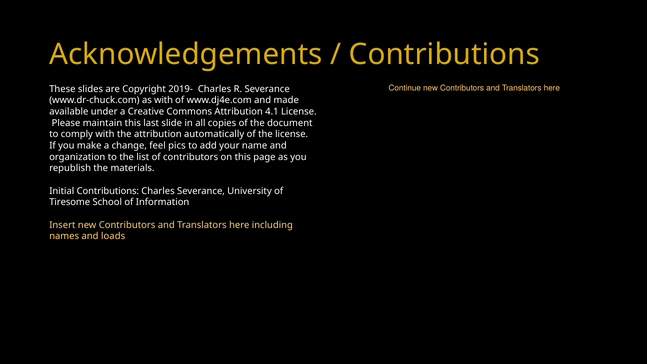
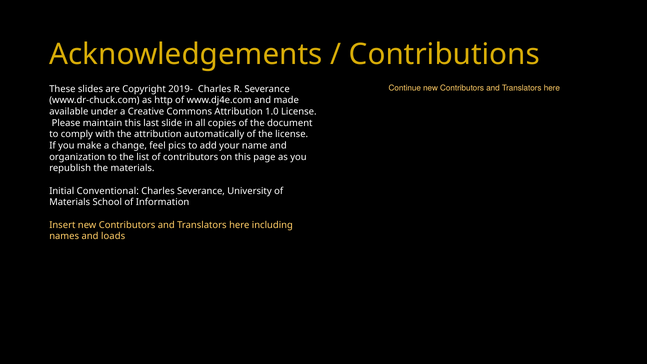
as with: with -> http (164, 100)
4.1: 4.1 -> 1.0 (272, 112)
Initial Contributions: Contributions -> Conventional (108, 191)
Tiresome: Tiresome -> Materials (70, 202)
